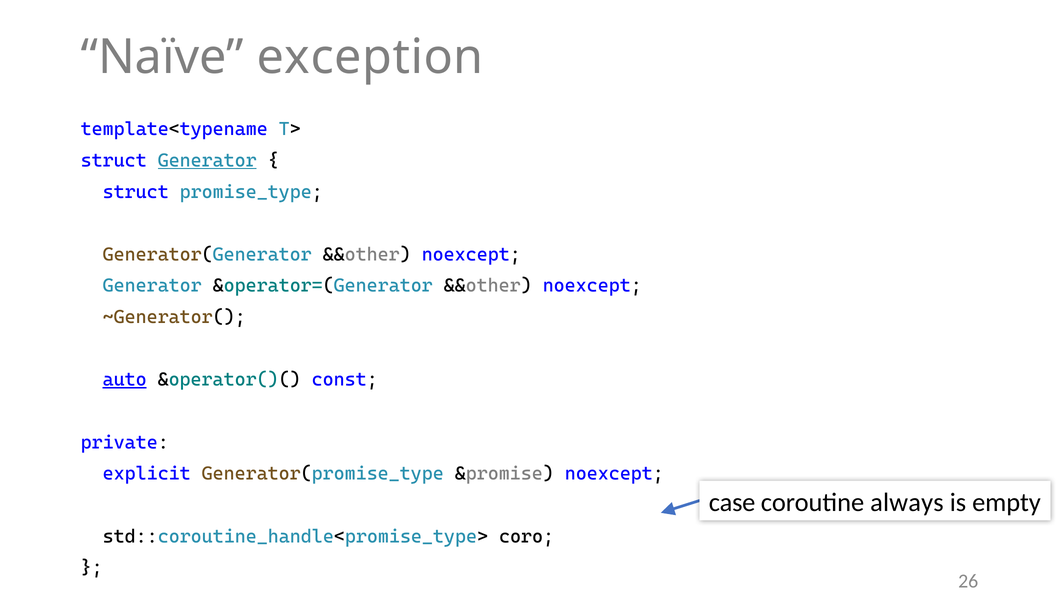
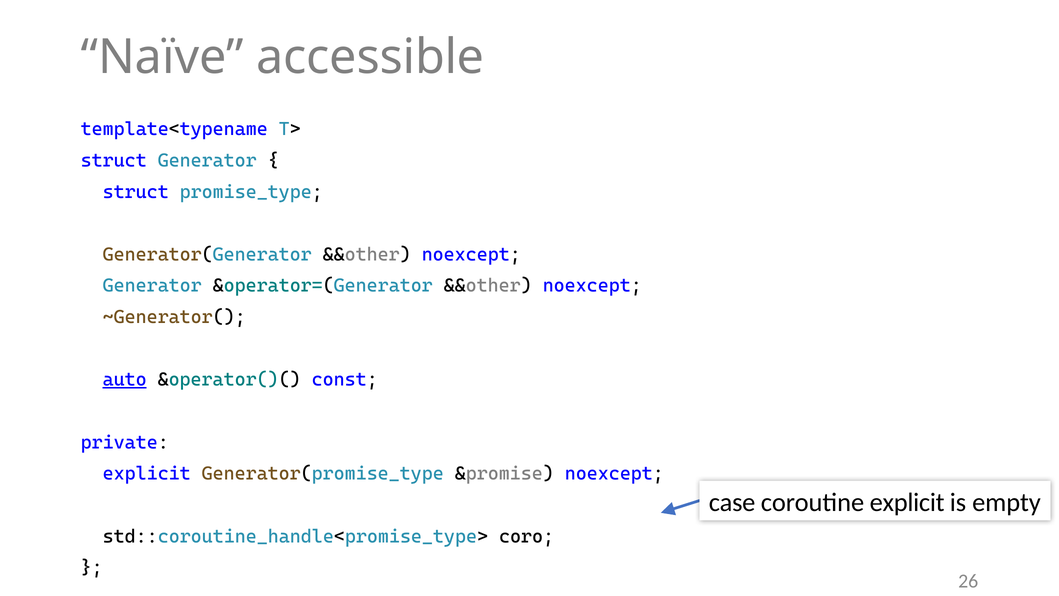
exception: exception -> accessible (370, 57)
Generator underline: present -> none (207, 160)
coroutine always: always -> explicit (907, 502)
